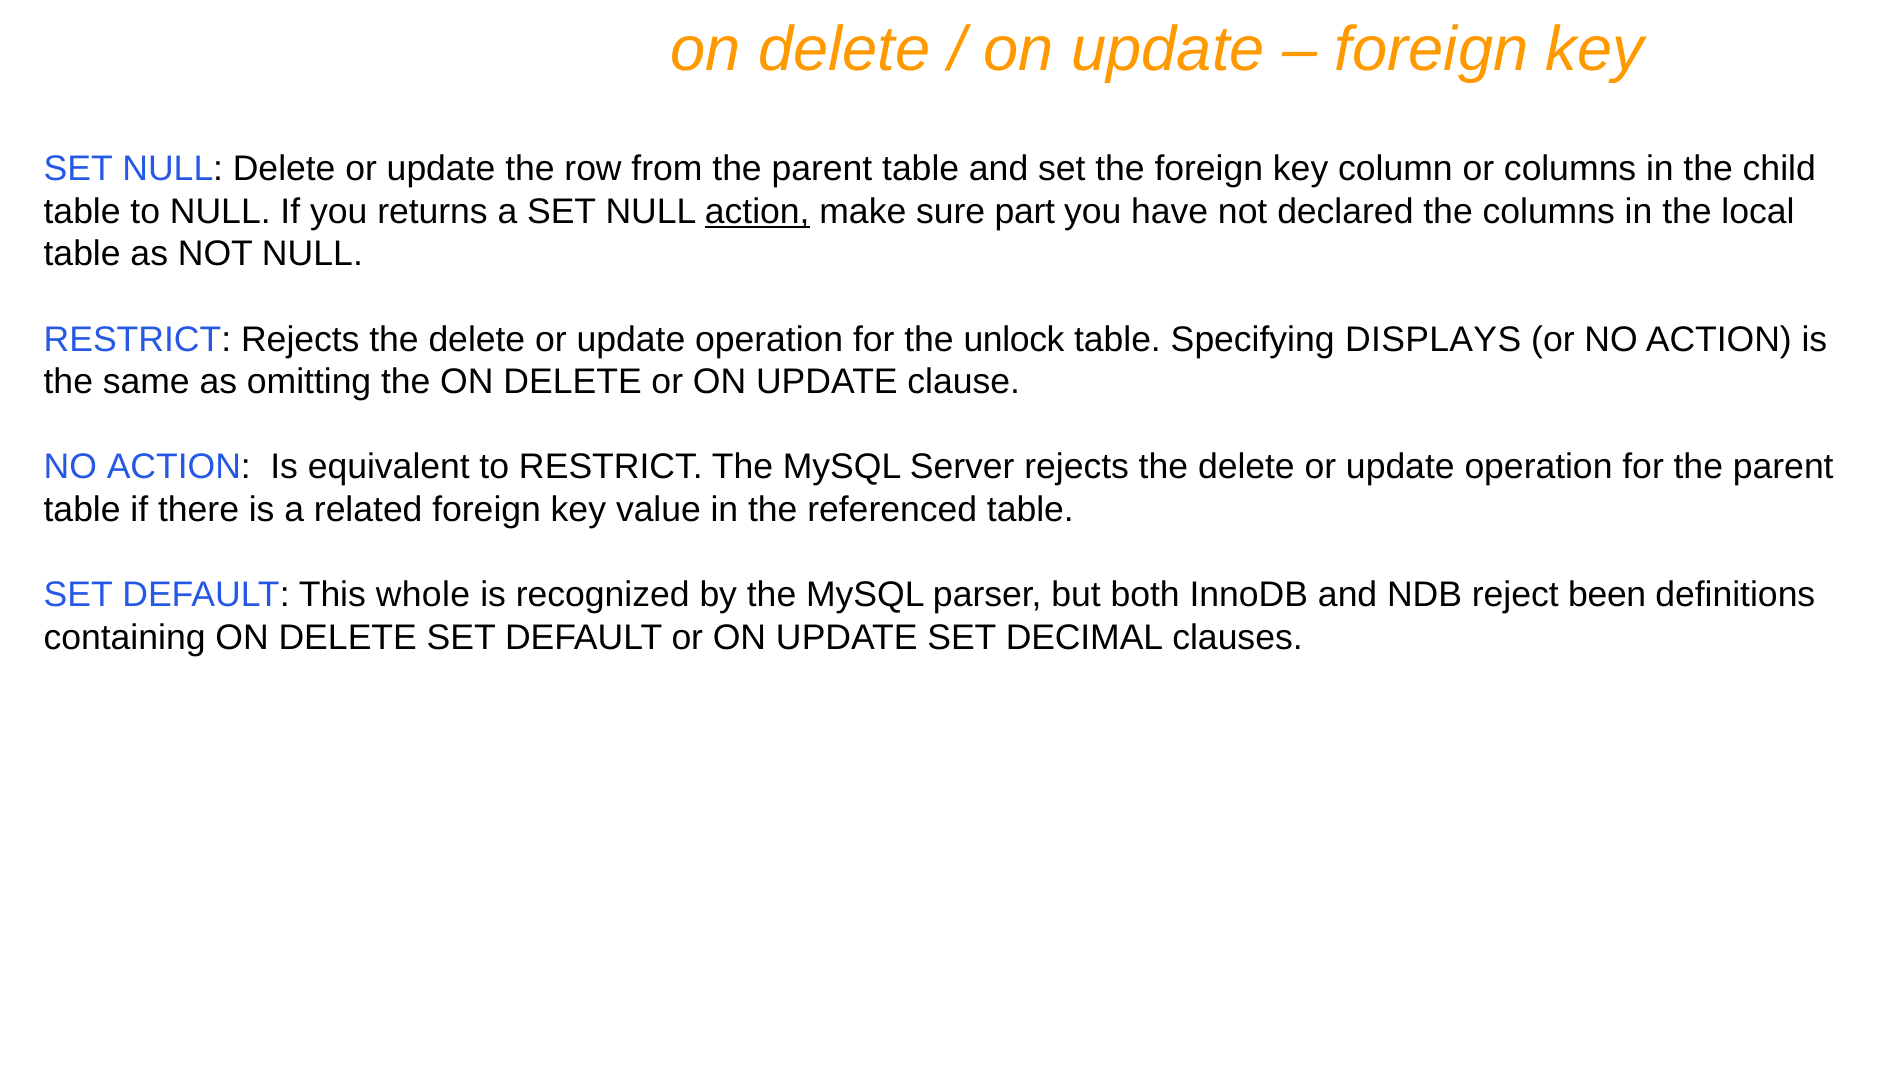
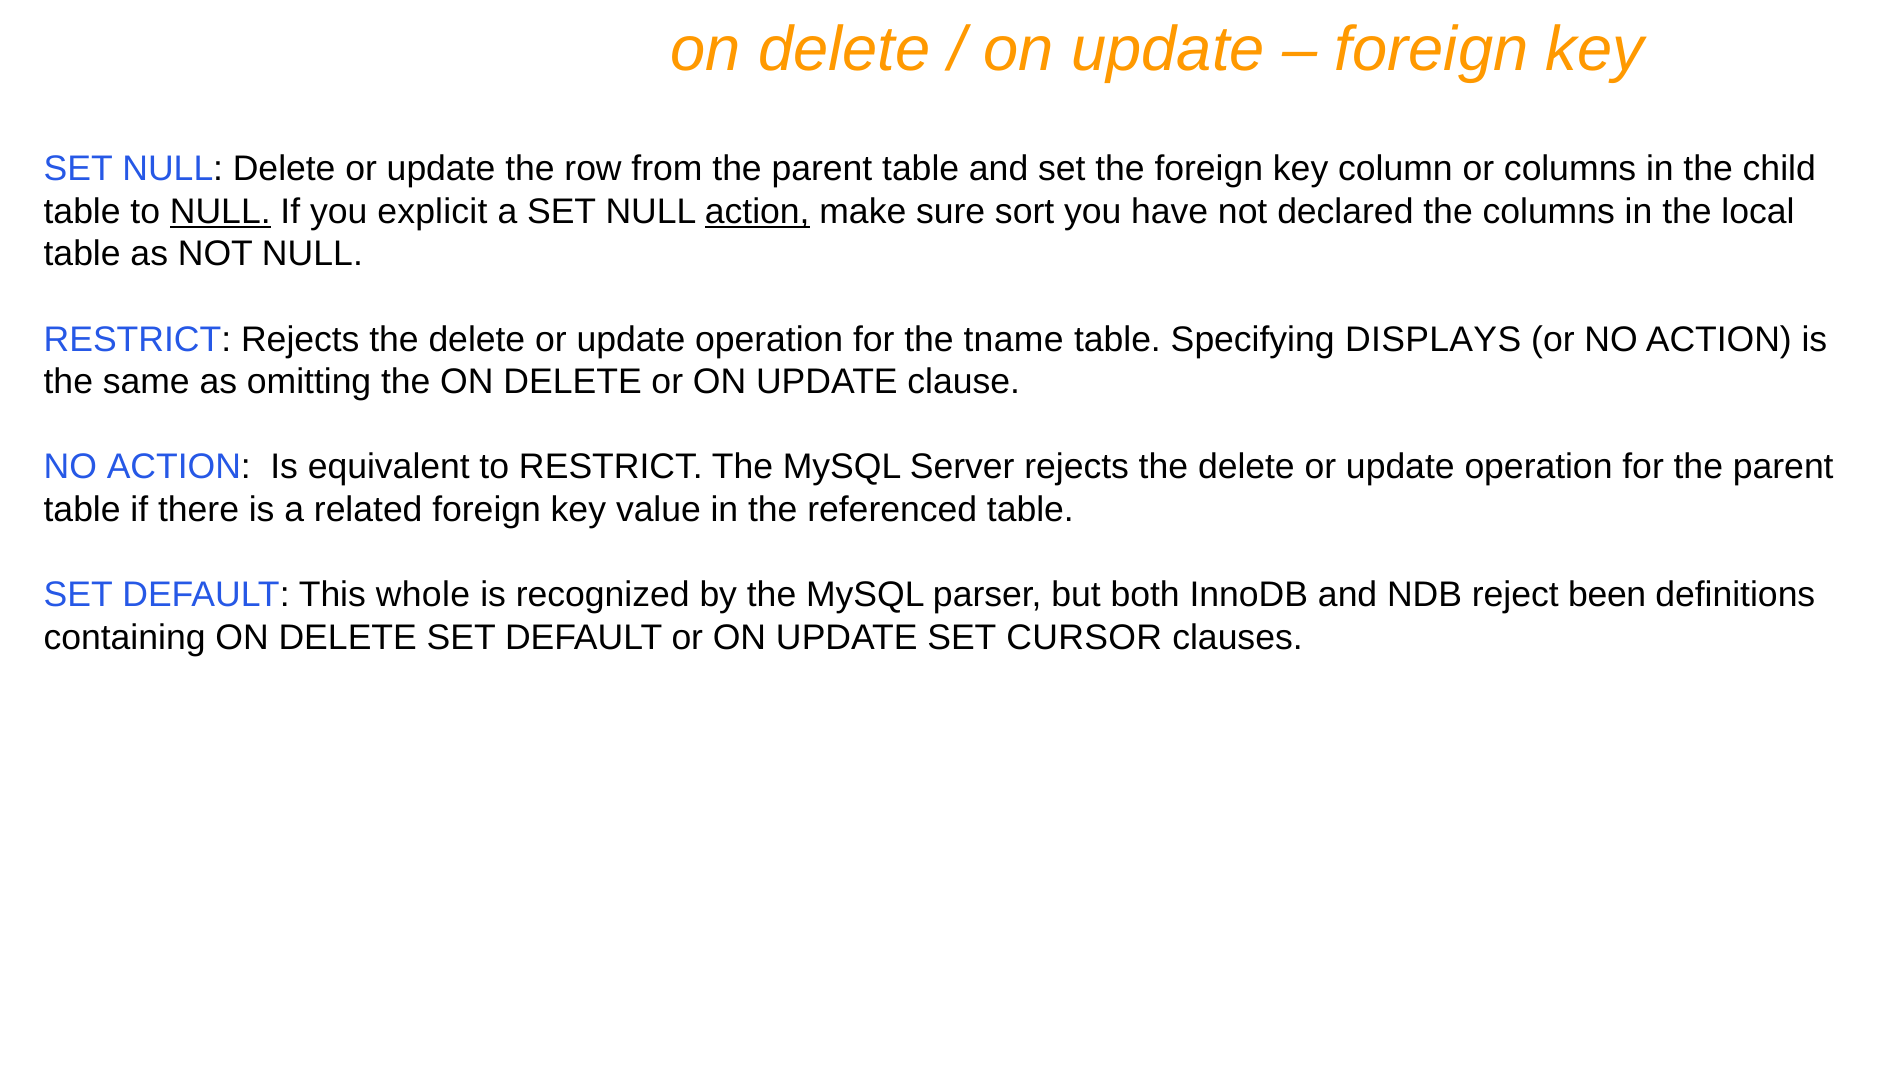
NULL underline: none -> present (220, 211)
returns: returns -> explicit (432, 211)
part: part -> sort (1025, 211)
unlock: unlock -> tname (1014, 339)
DECIMAL: DECIMAL -> CURSOR (1084, 638)
